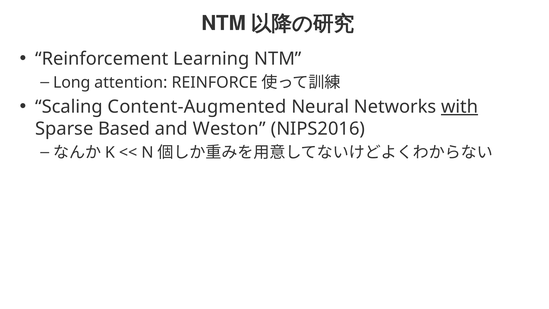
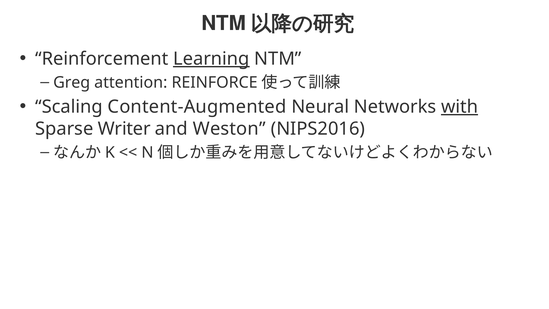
Learning underline: none -> present (211, 59)
Long: Long -> Greg (72, 82)
Based: Based -> Writer (124, 129)
